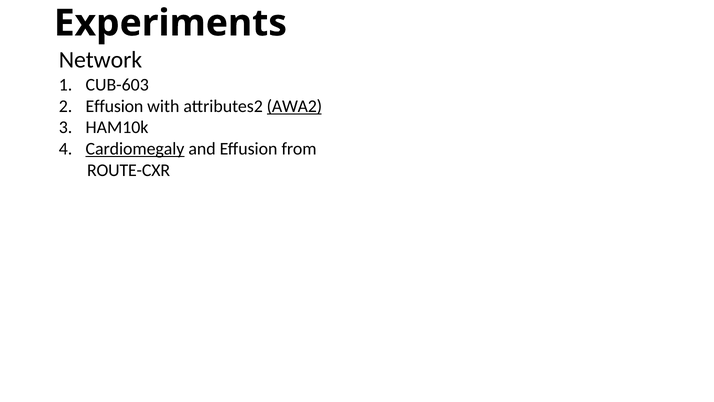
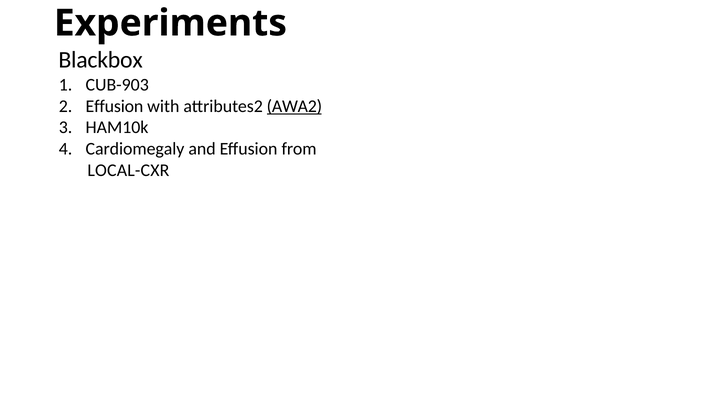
Network: Network -> Blackbox (101, 60)
CUB-603: CUB-603 -> CUB-903 (117, 85)
Cardiomegaly underline: present -> none (135, 149)
ROUTE-CXR: ROUTE-CXR -> LOCAL-CXR (128, 170)
